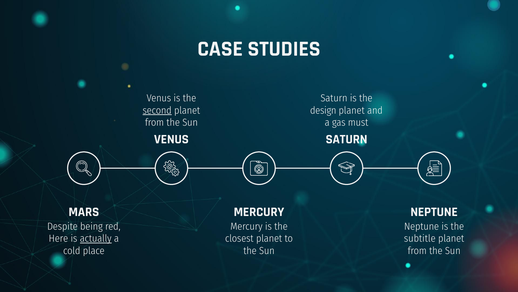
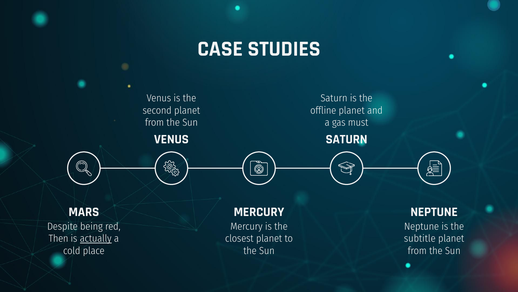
second underline: present -> none (157, 110)
design: design -> offline (323, 110)
Here: Here -> Then (58, 238)
